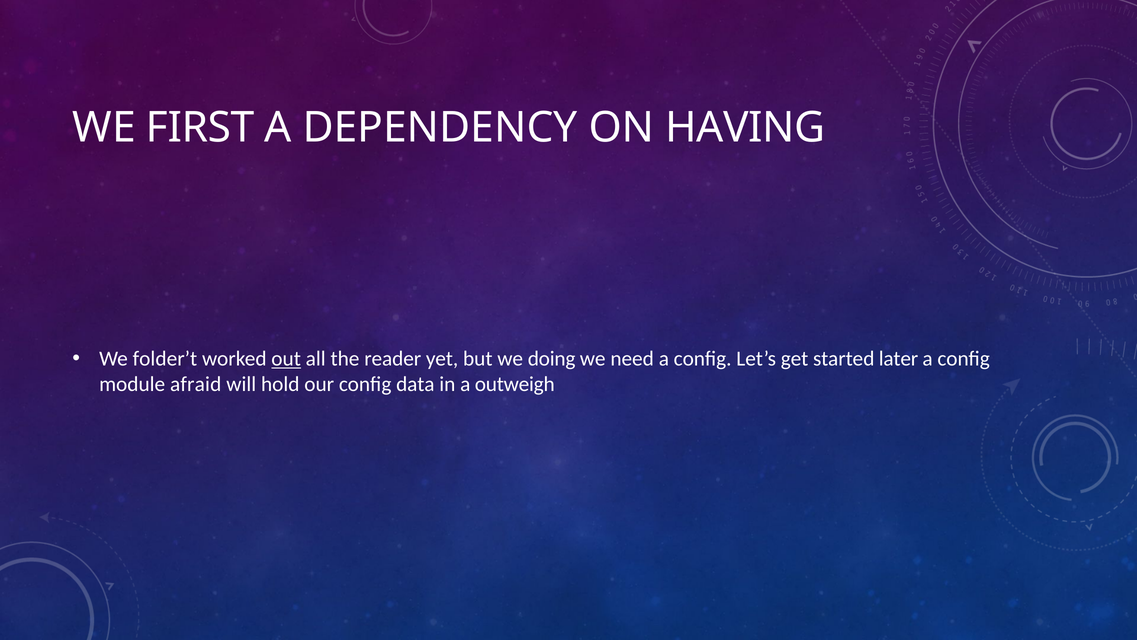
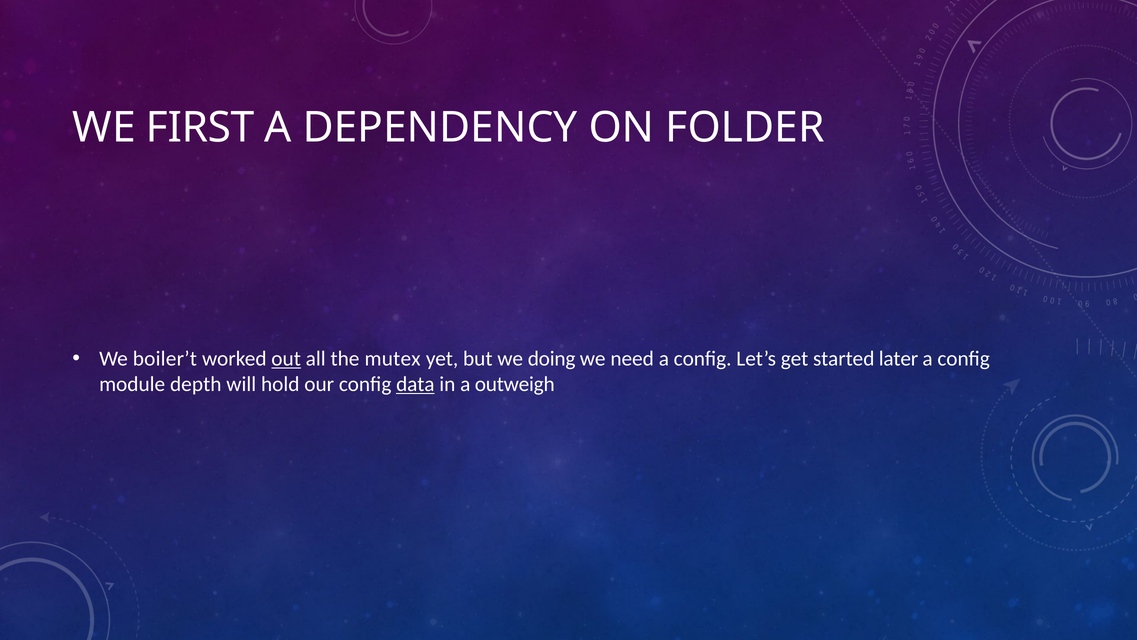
HAVING: HAVING -> FOLDER (745, 128)
folder’t: folder’t -> boiler’t (165, 359)
reader: reader -> mutex (393, 359)
afraid: afraid -> depth (196, 384)
data underline: none -> present (415, 384)
